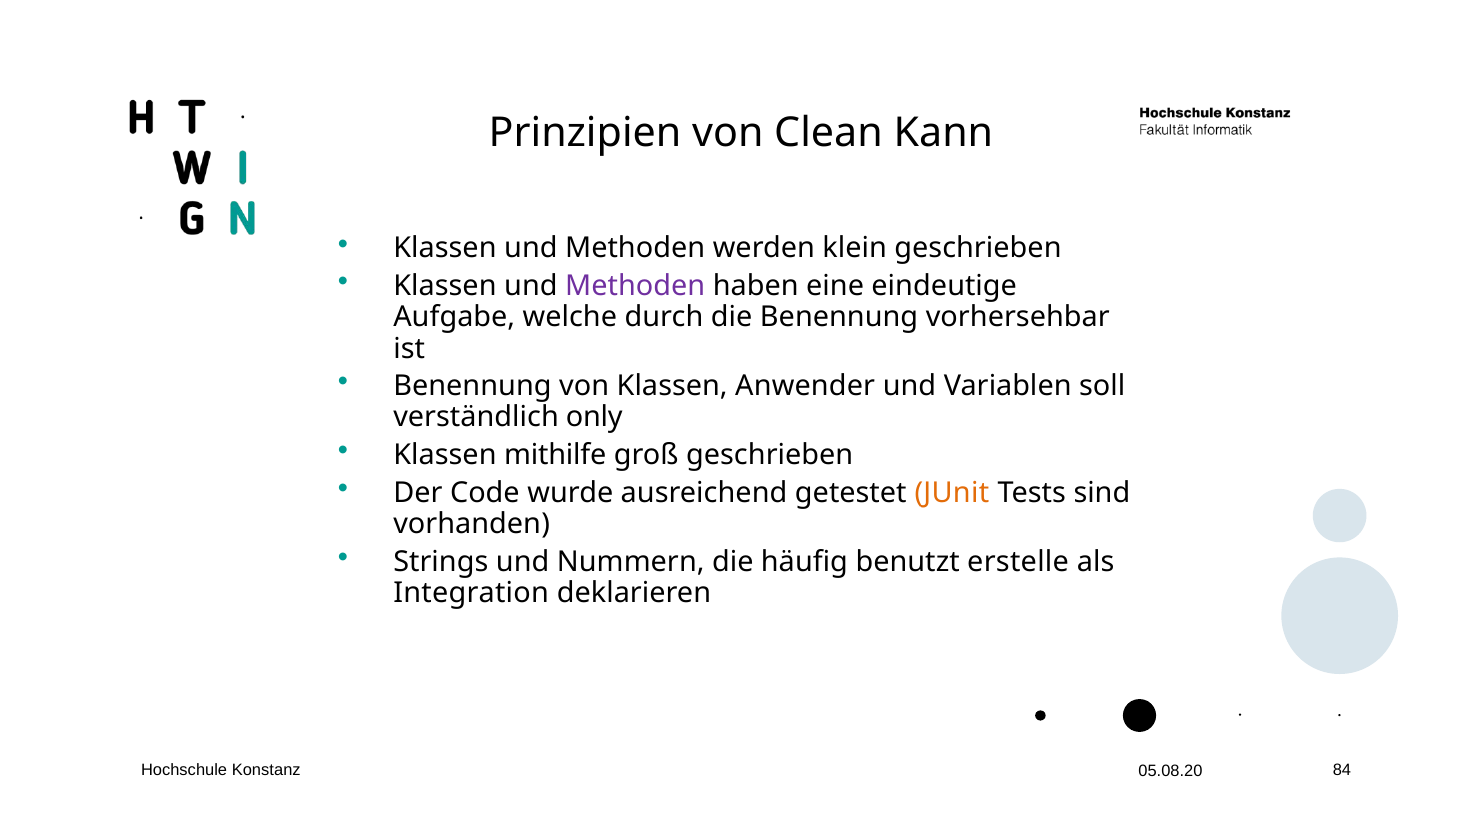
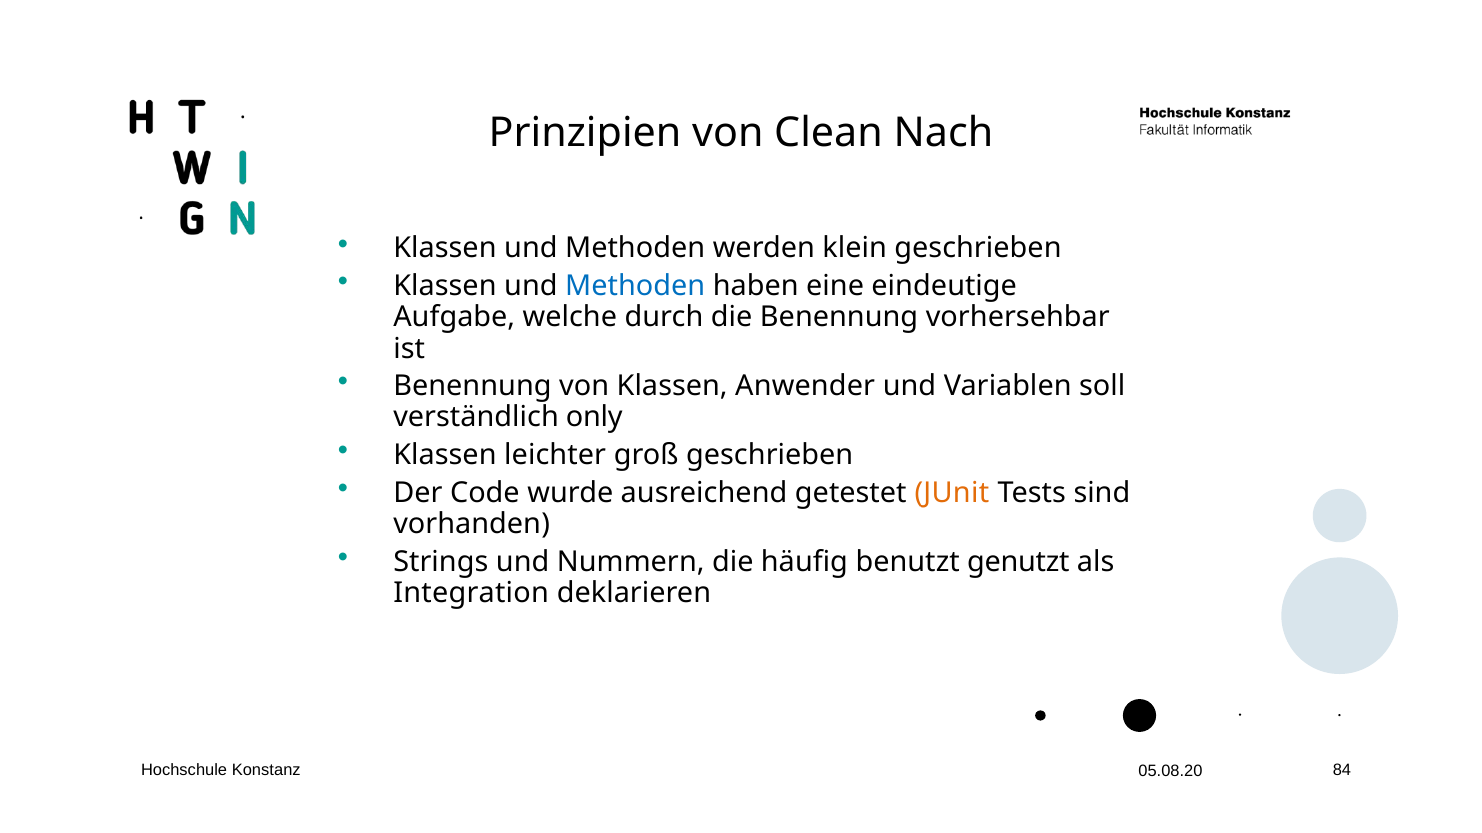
Kann: Kann -> Nach (943, 133)
Methoden colour: purple -> blue (635, 286)
mithilfe: mithilfe -> leichter (555, 456)
erstelle: erstelle -> genutzt (1018, 562)
